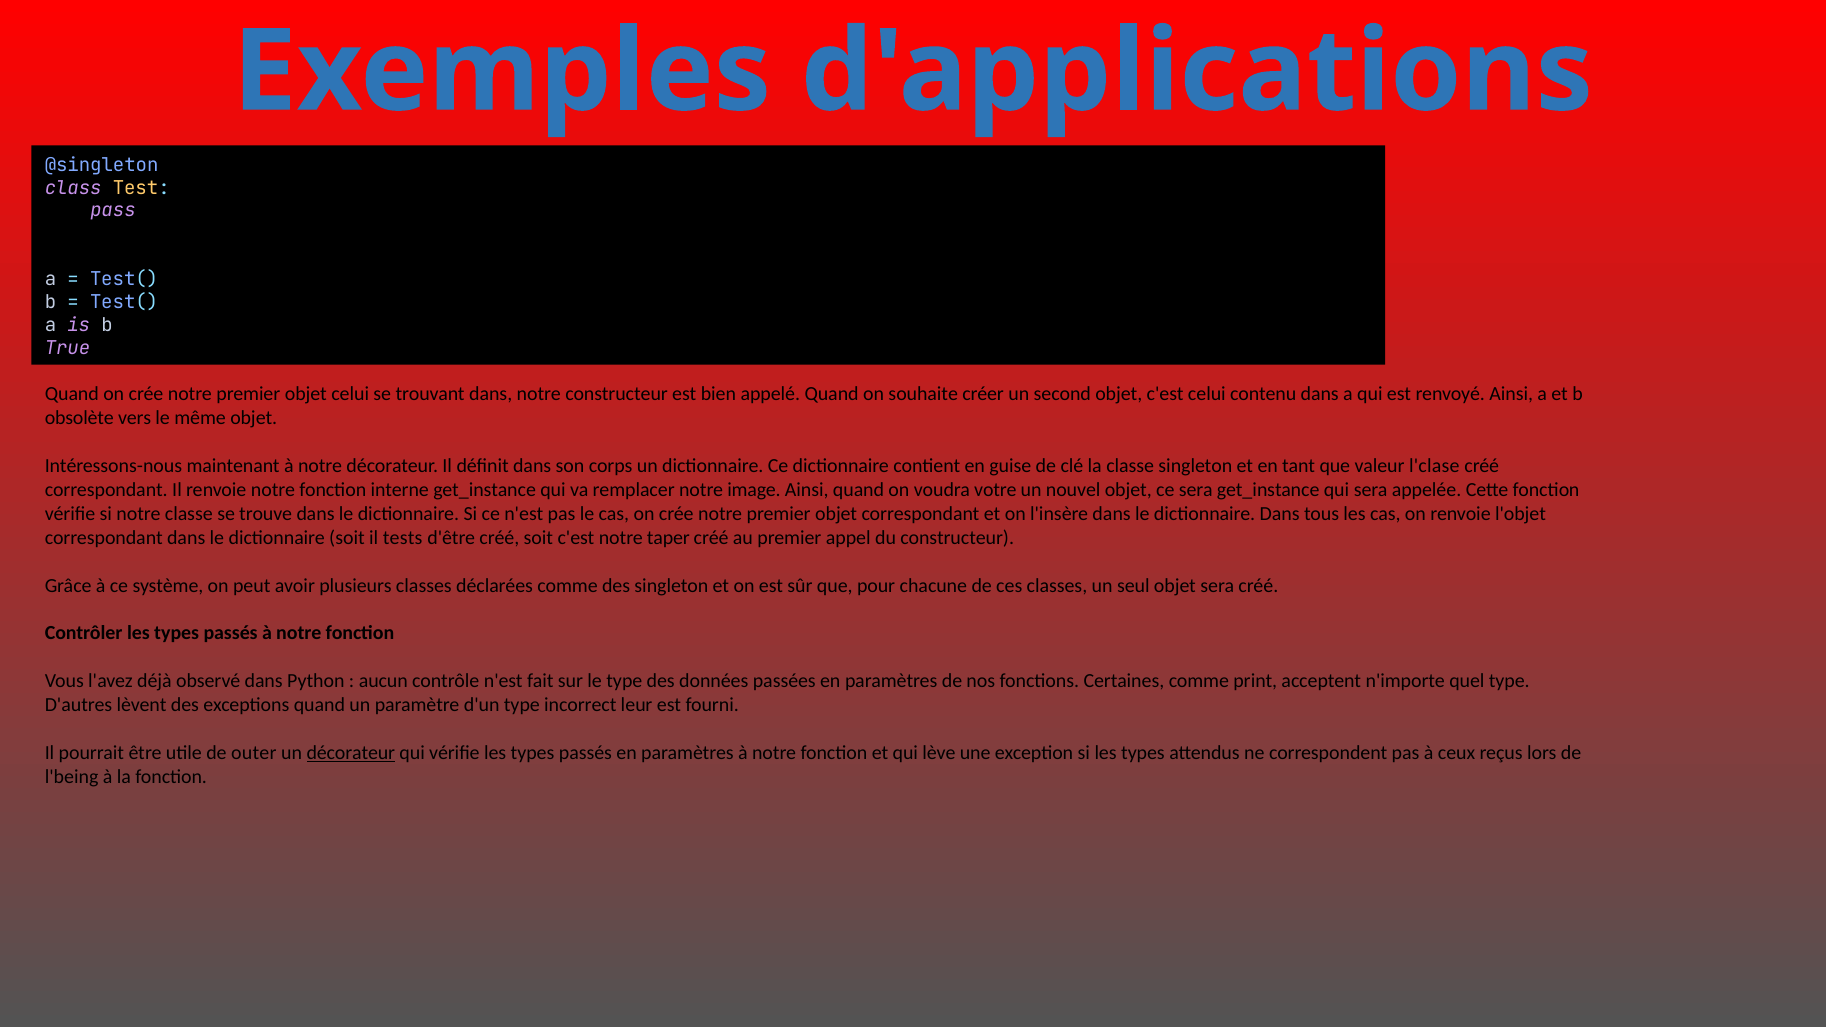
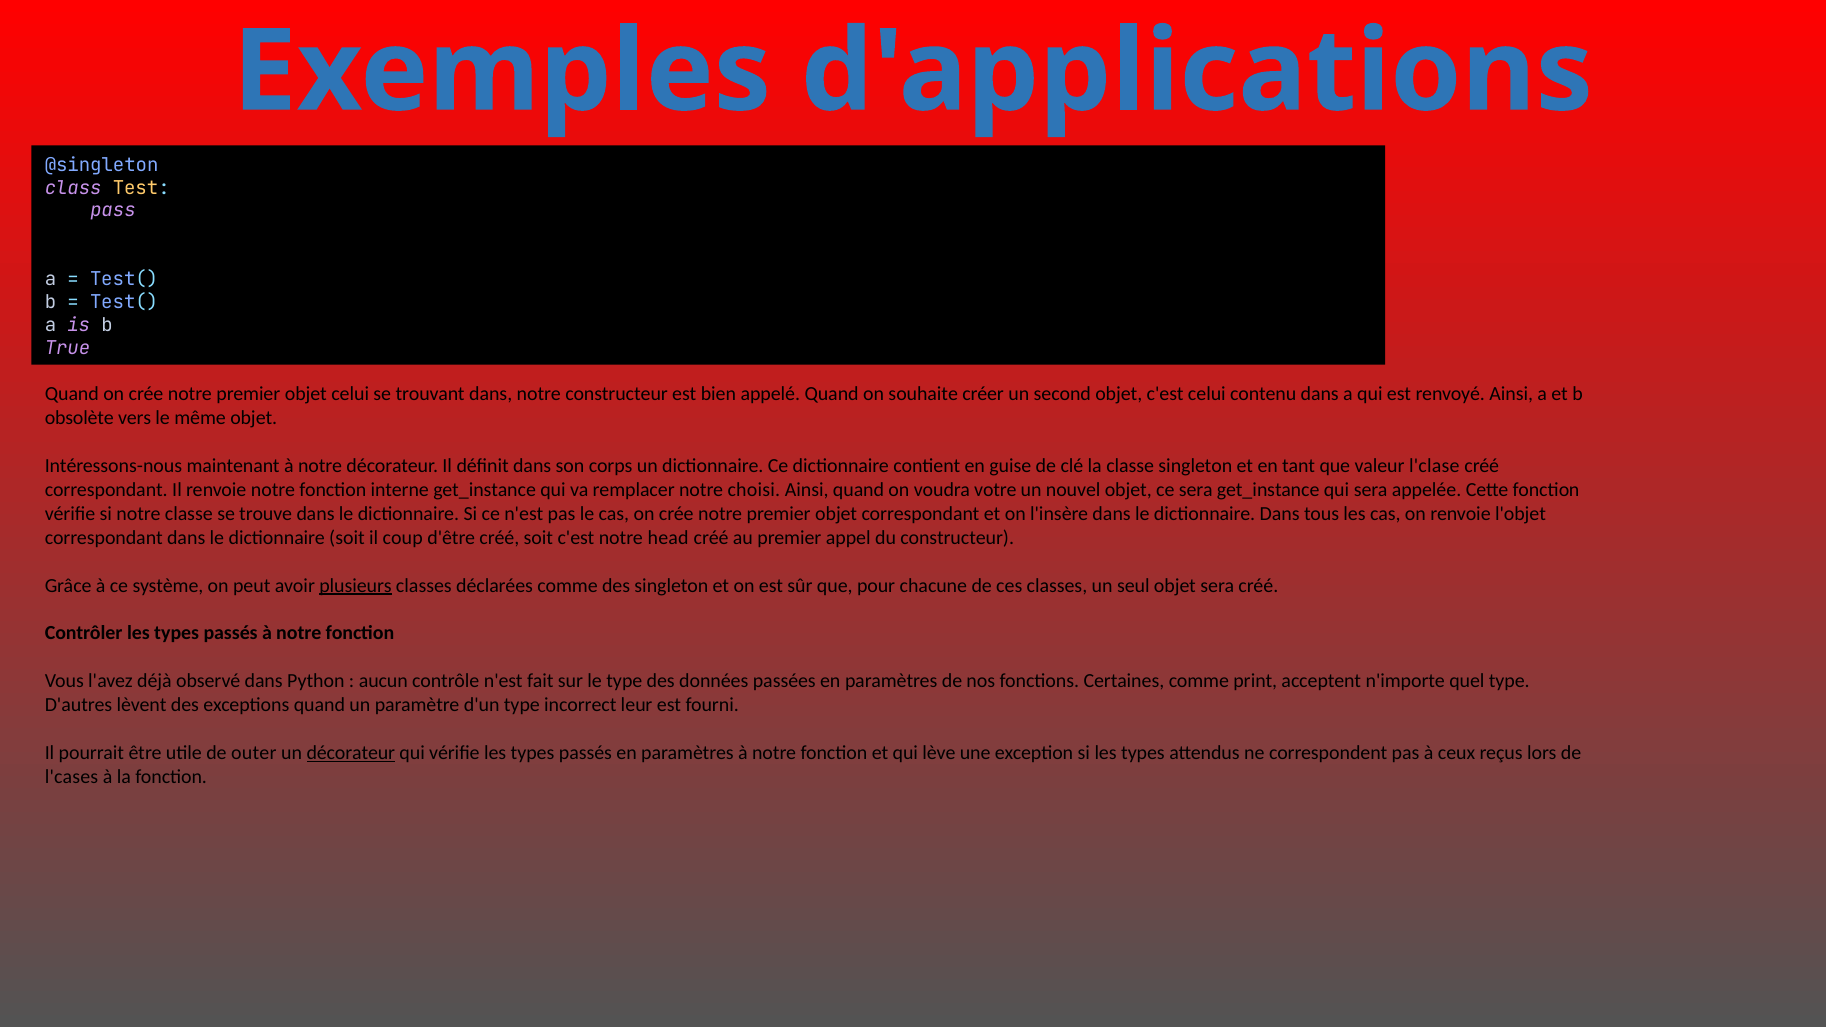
image: image -> choisi (754, 490)
tests: tests -> coup (403, 538)
taper: taper -> head (668, 538)
plusieurs underline: none -> present (356, 586)
l'being: l'being -> l'cases (72, 777)
